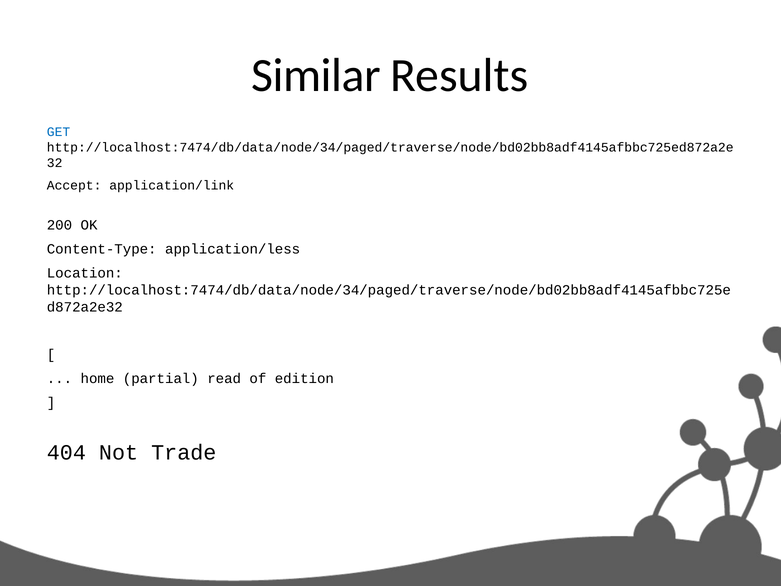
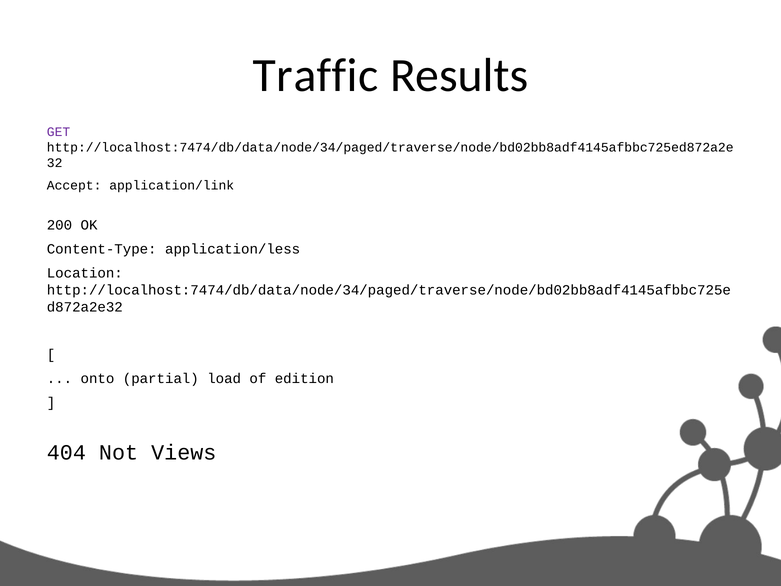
Similar: Similar -> Traffic (316, 76)
GET colour: blue -> purple (59, 132)
home: home -> onto (97, 378)
read: read -> load (224, 378)
Trade: Trade -> Views (184, 452)
